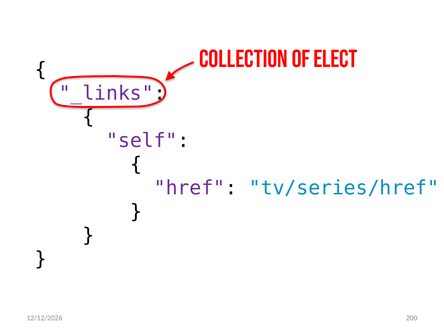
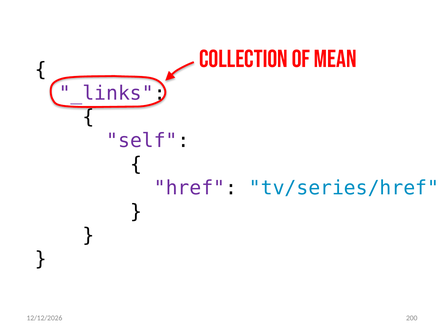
ELECT: ELECT -> MEAN (335, 59)
